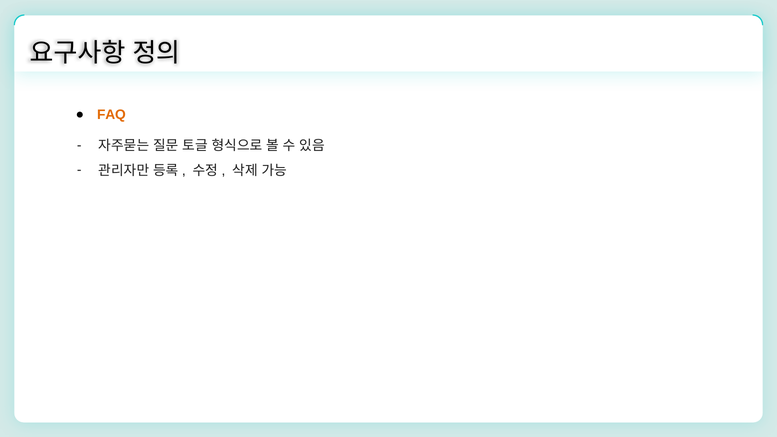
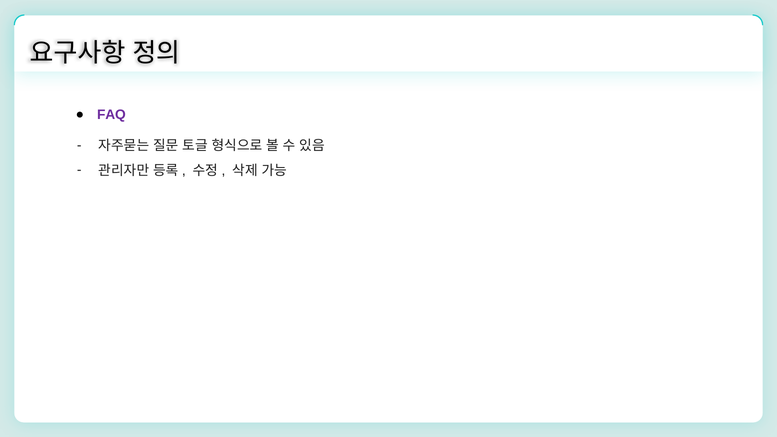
FAQ colour: orange -> purple (111, 115)
